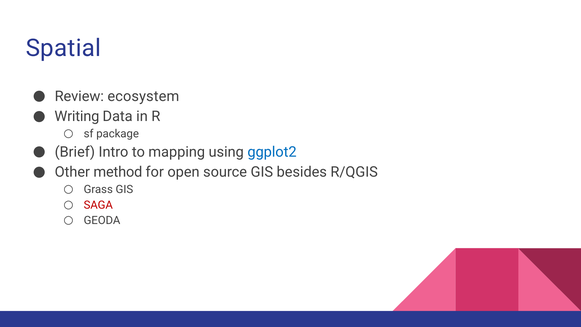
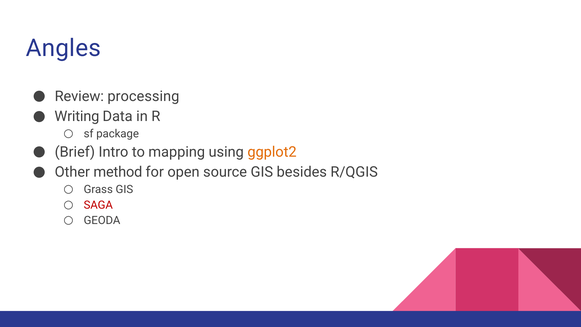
Spatial: Spatial -> Angles (63, 48)
ecosystem: ecosystem -> processing (143, 96)
ggplot2 colour: blue -> orange (272, 152)
